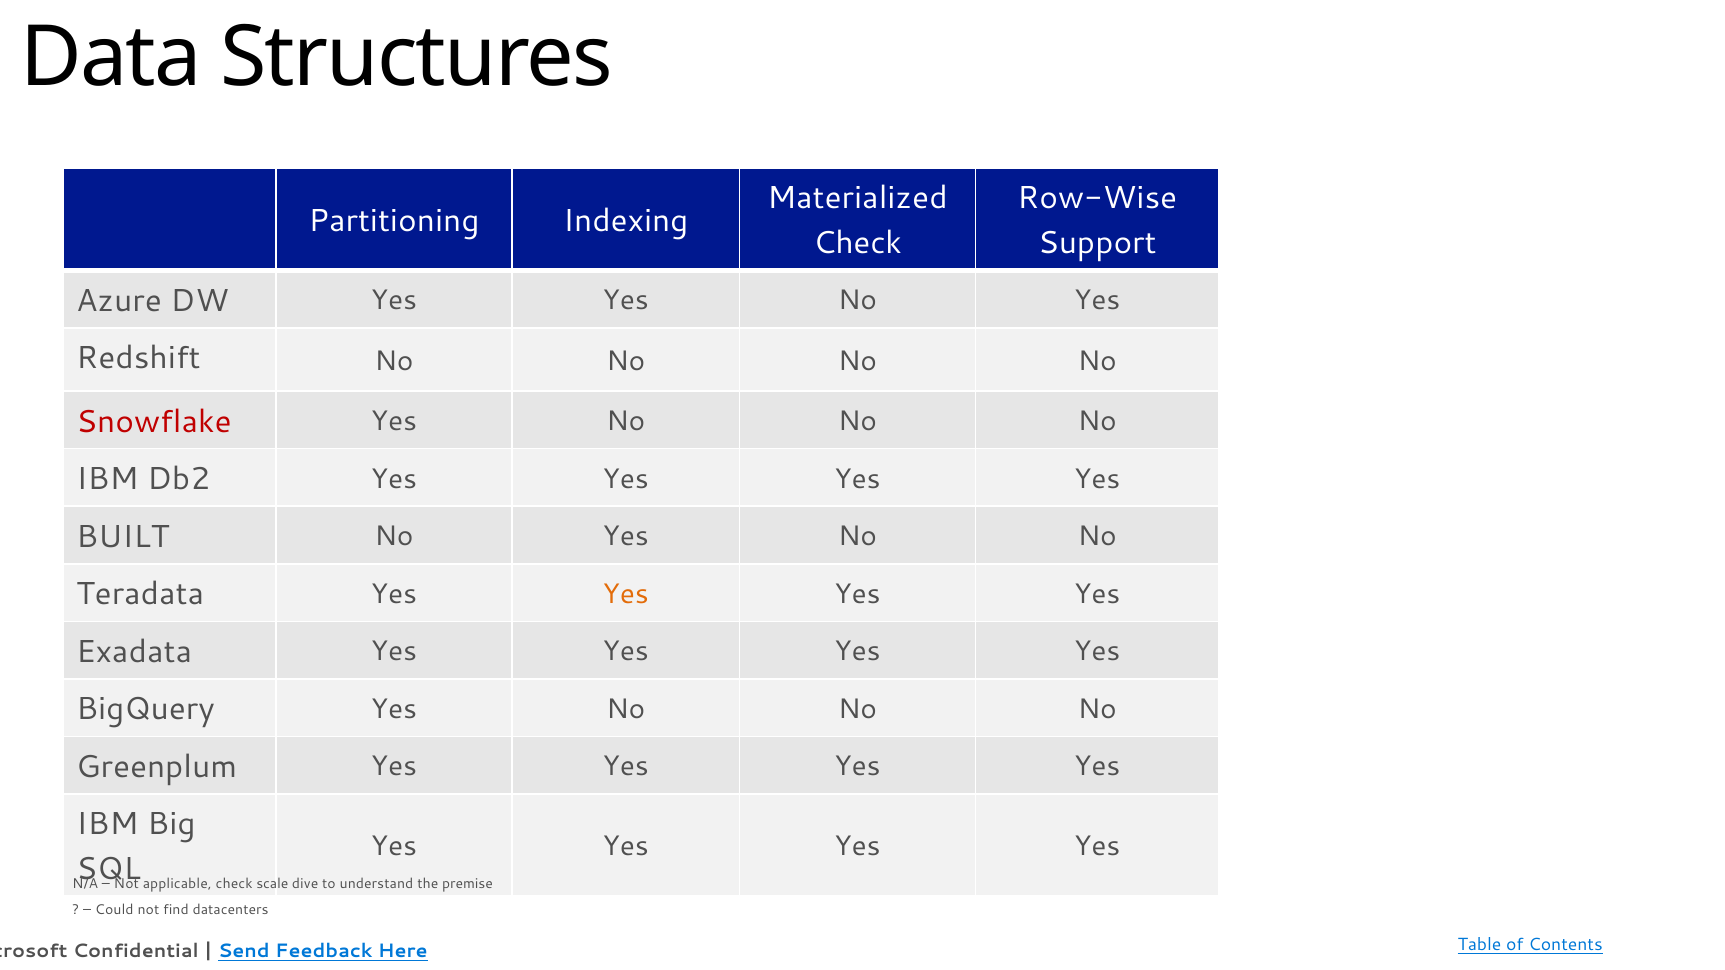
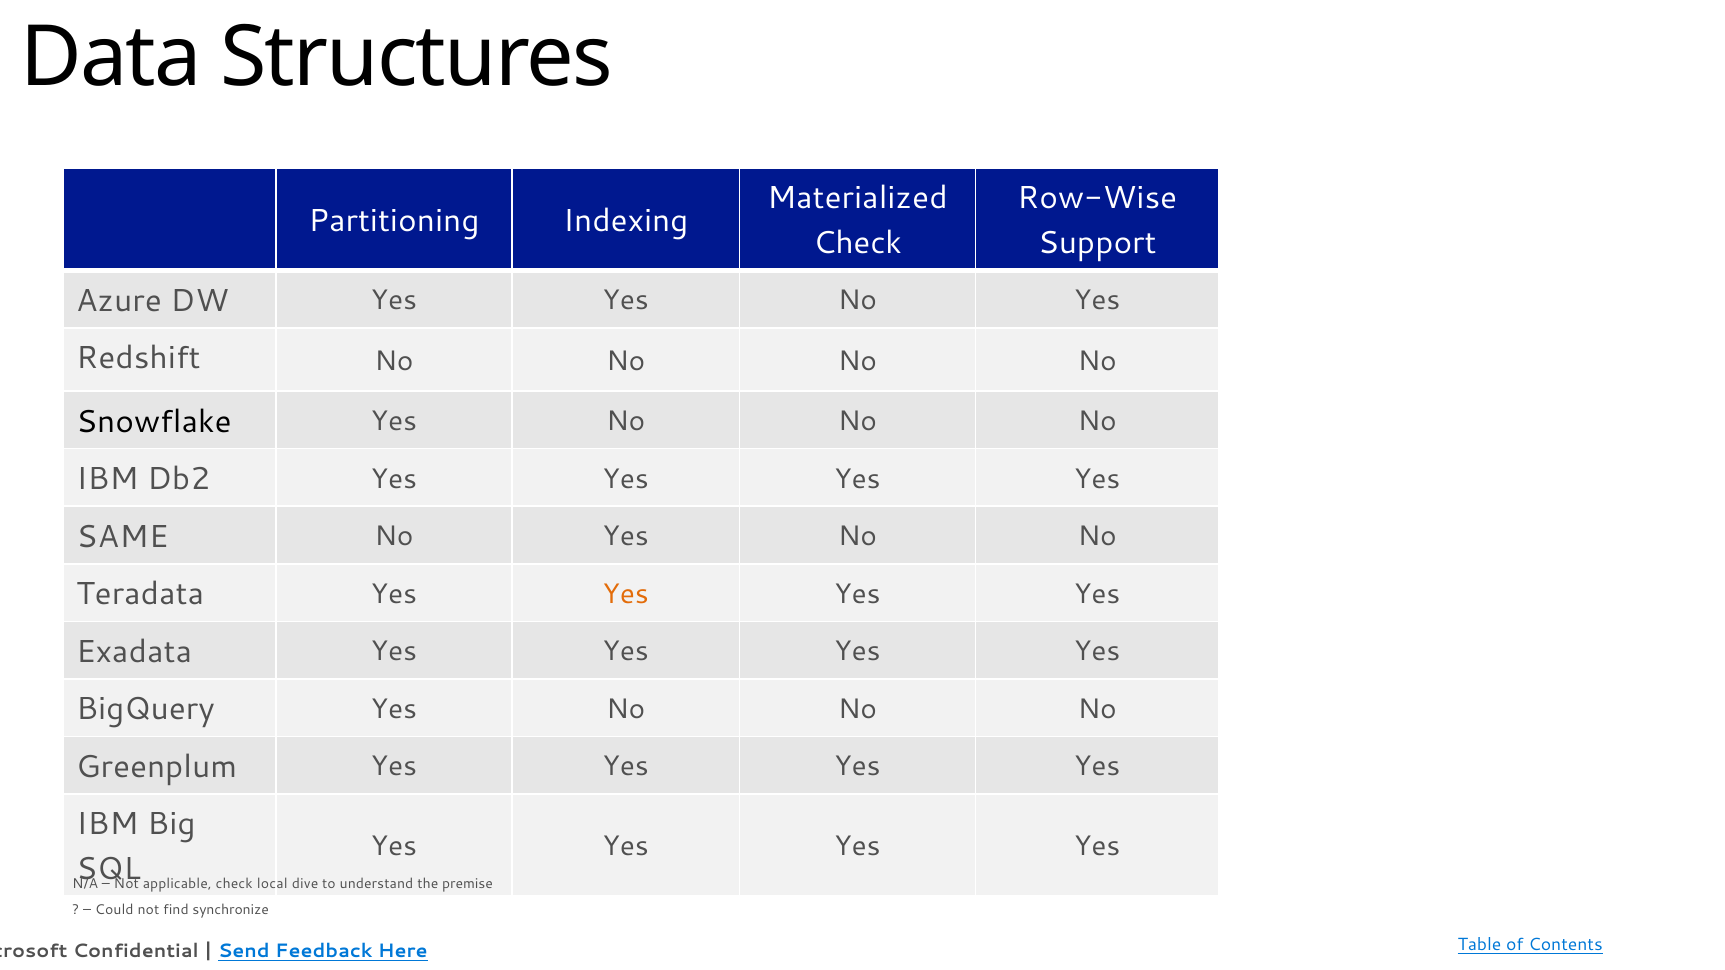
Snowflake colour: red -> black (154, 422)
BUILT: BUILT -> SAME (122, 537)
scale: scale -> local (272, 884)
datacenters: datacenters -> synchronize (231, 910)
